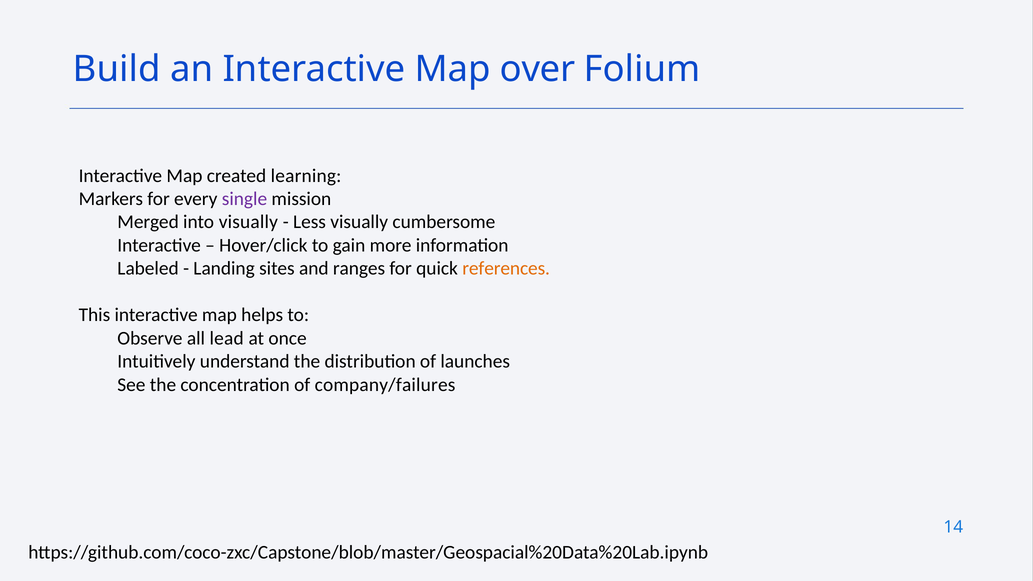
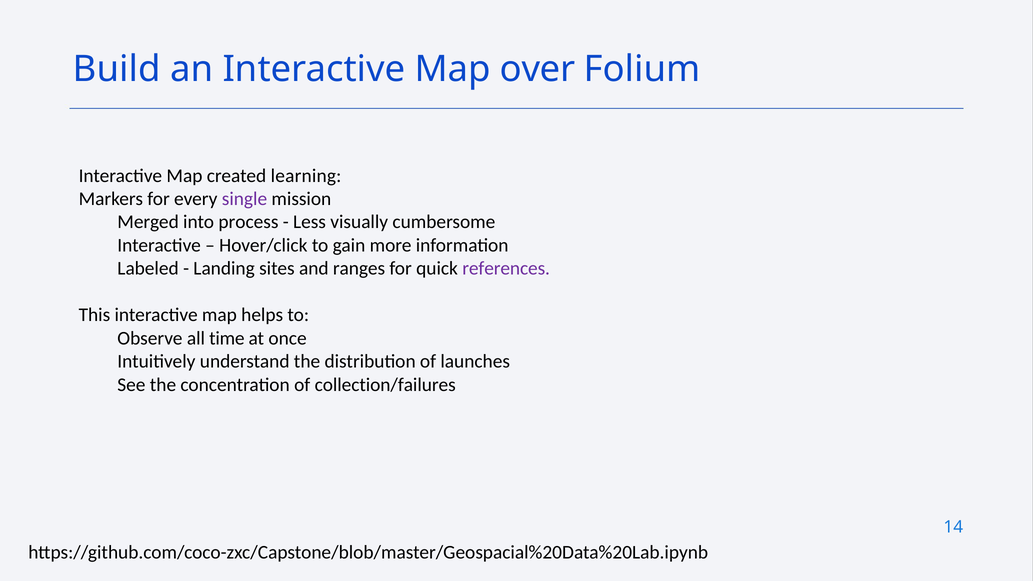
into visually: visually -> process (248, 222)
references colour: orange -> purple (506, 269)
lead: lead -> time (227, 338)
company/failures: company/failures -> collection/failures (385, 385)
